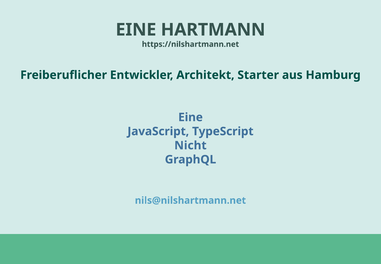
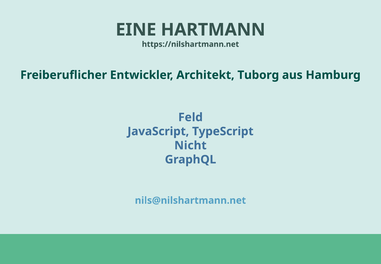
Starter: Starter -> Tuborg (258, 75)
Eine: Eine -> Feld (190, 117)
